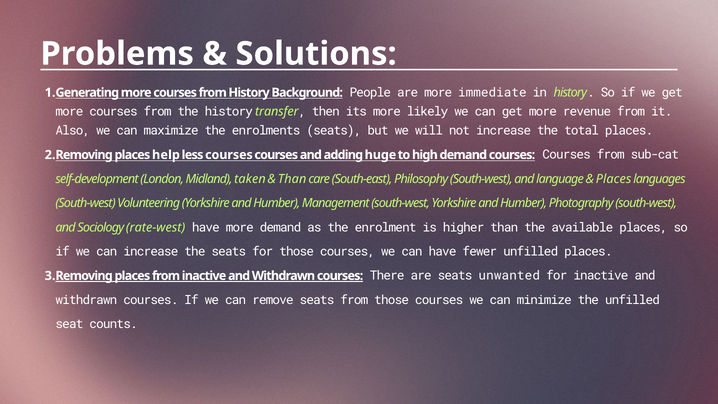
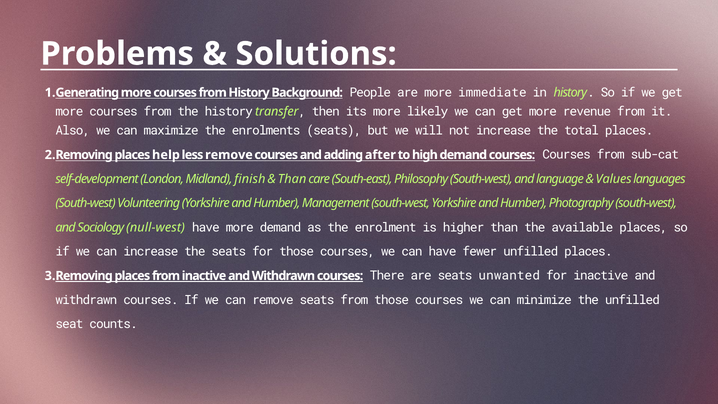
less courses: courses -> remove (229, 155)
huge: huge -> after (380, 155)
taken: taken -> finish (250, 179)
Places: Places -> Values (614, 179)
rate-west: rate-west -> null-west (155, 227)
